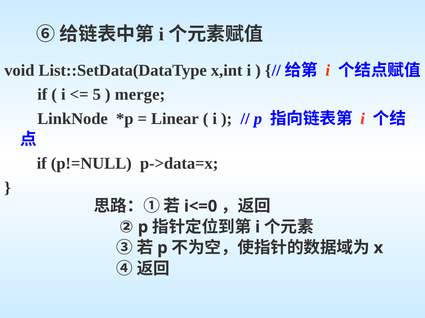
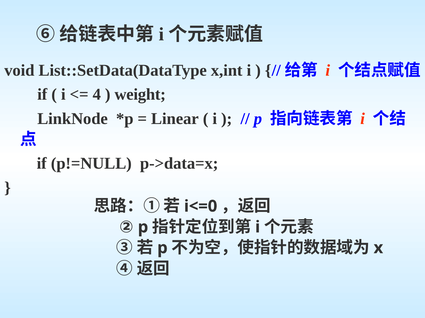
5: 5 -> 4 (97, 95)
merge: merge -> weight (140, 95)
